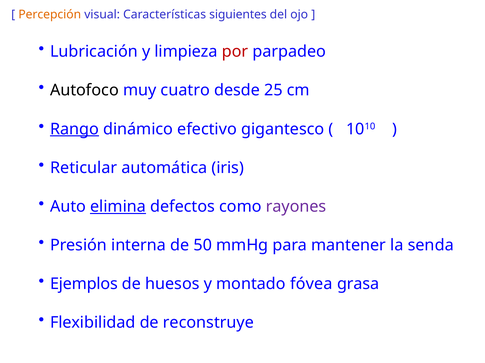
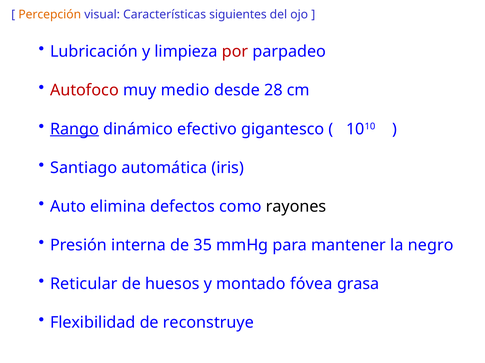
Autofoco colour: black -> red (84, 90)
cuatro: cuatro -> medio (185, 90)
25: 25 -> 28 (273, 90)
Reticular: Reticular -> Santiago (84, 168)
elimina underline: present -> none (118, 207)
rayones colour: purple -> black (296, 207)
50: 50 -> 35 (203, 246)
senda: senda -> negro (431, 246)
Ejemplos: Ejemplos -> Reticular (84, 284)
